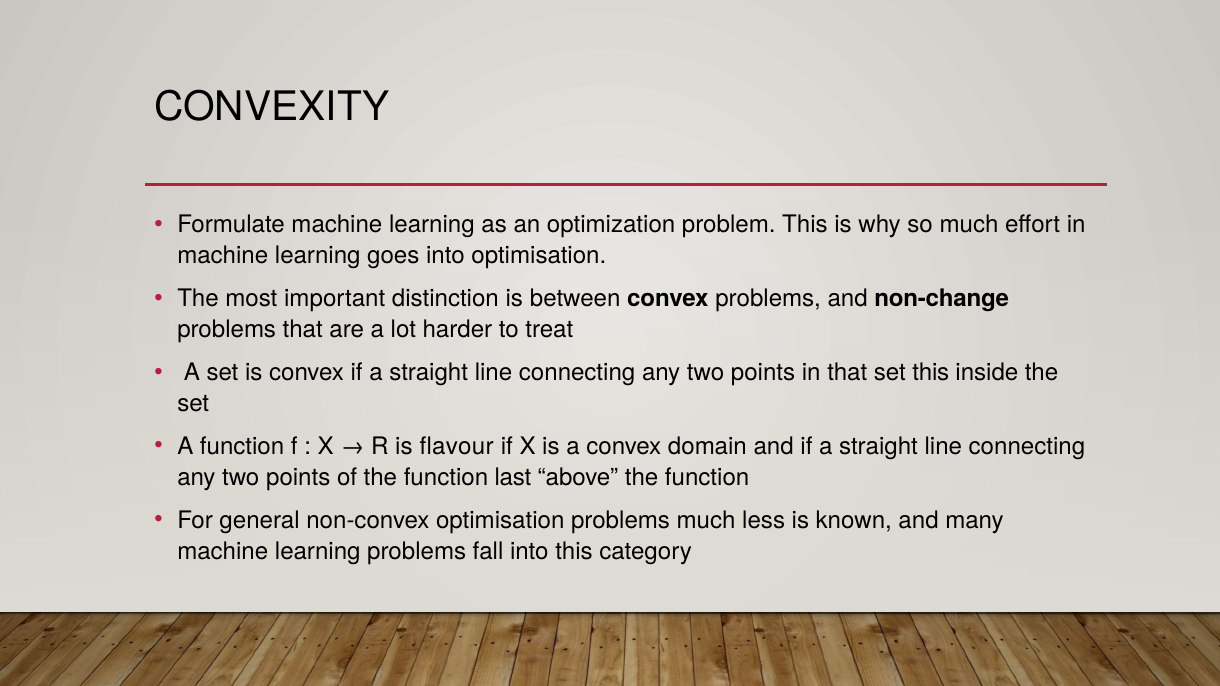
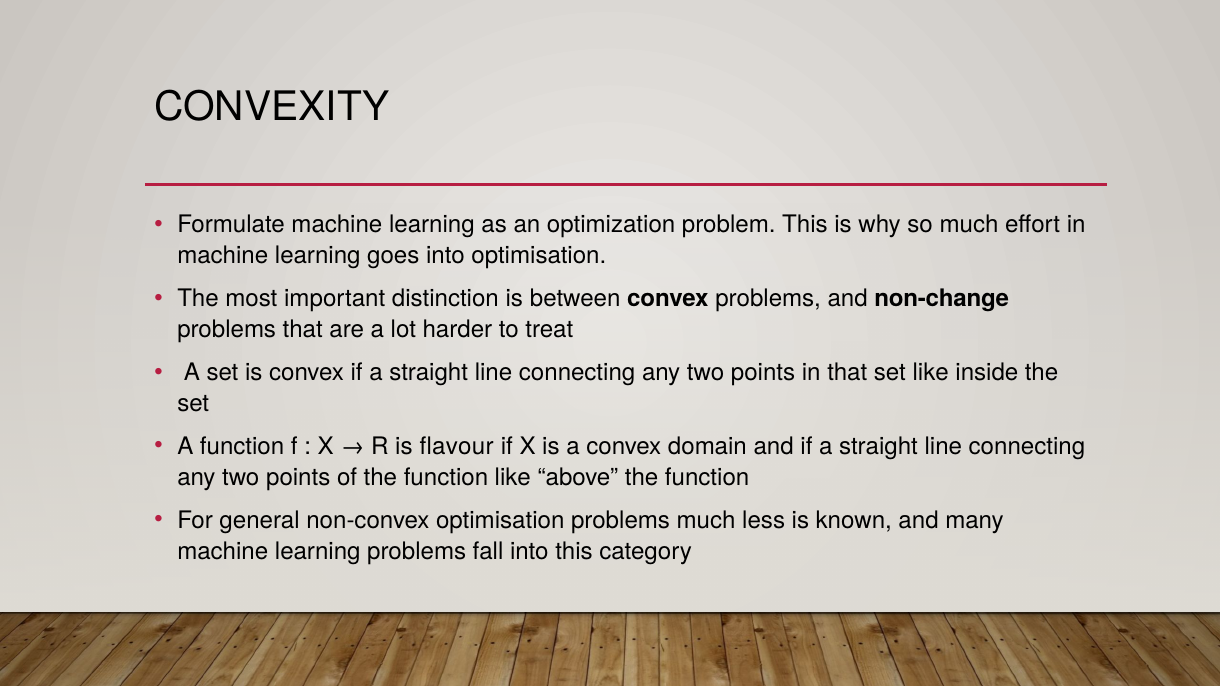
set this: this -> like (931, 373)
function last: last -> like (513, 478)
